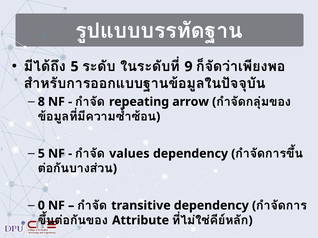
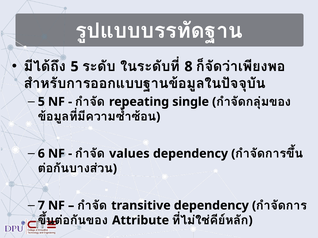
9: 9 -> 8 (188, 67)
8: 8 -> 5 (41, 102)
arrow: arrow -> single (191, 102)
5: 5 -> 6 (41, 154)
0: 0 -> 7 (41, 206)
